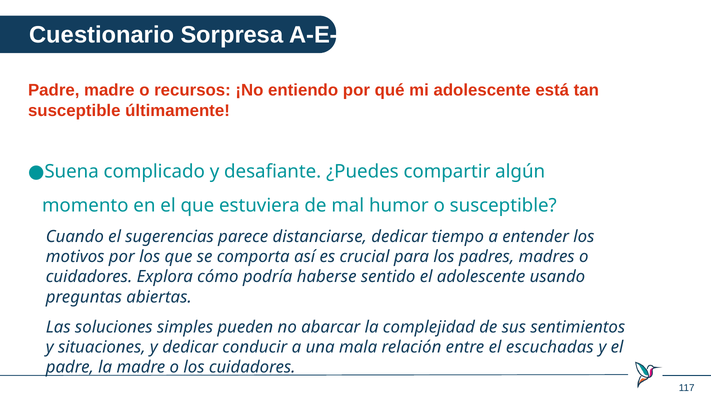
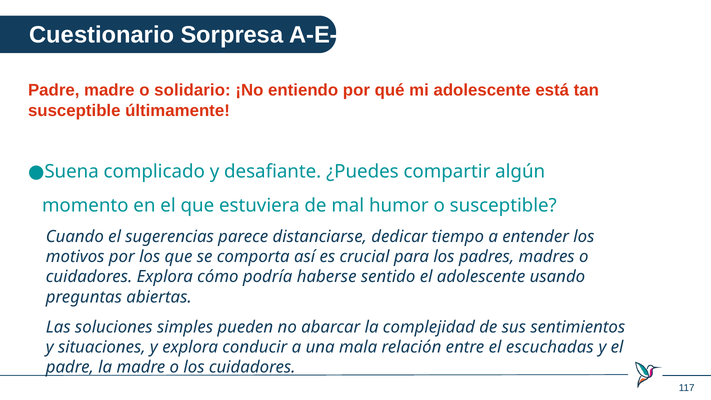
recursos: recursos -> solidario (192, 90)
y dedicar: dedicar -> explora (190, 347)
